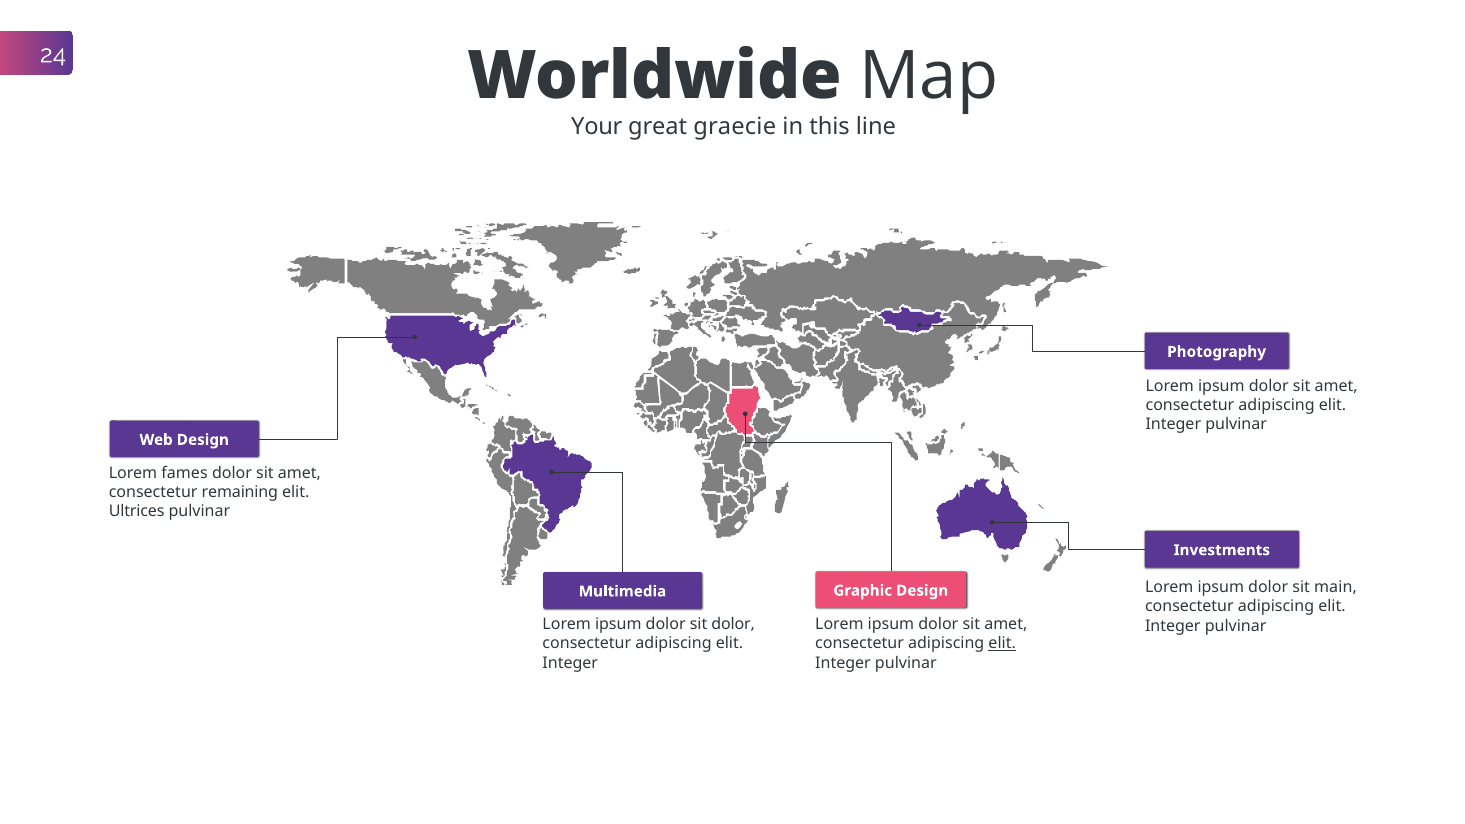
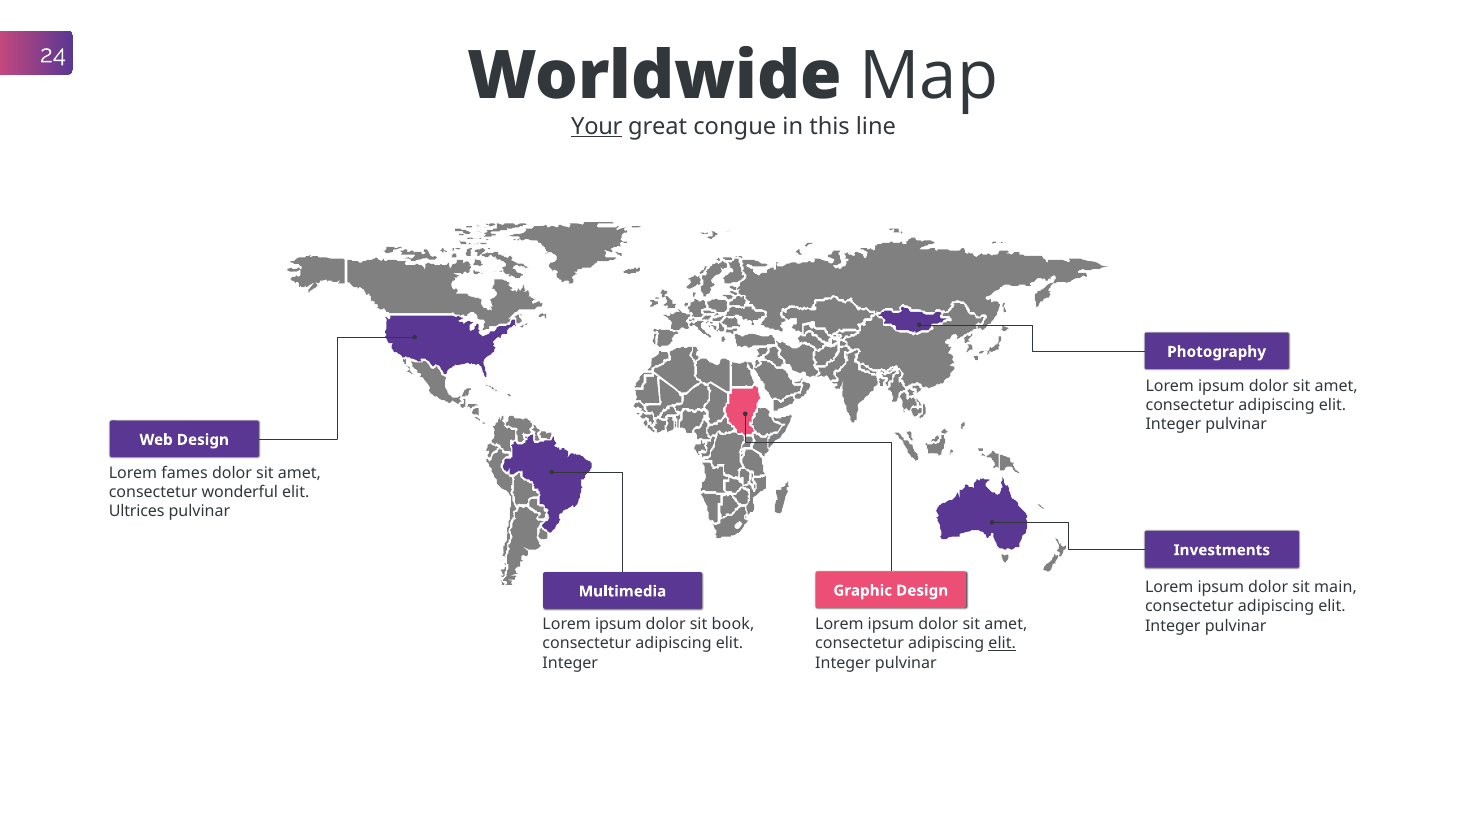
Your underline: none -> present (597, 126)
graecie: graecie -> congue (735, 126)
remaining: remaining -> wonderful (240, 493)
sit dolor: dolor -> book (733, 625)
